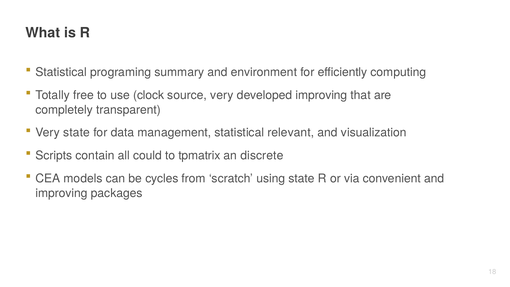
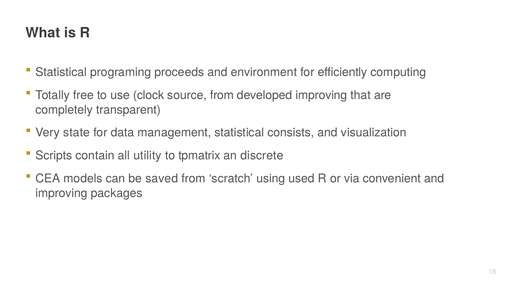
summary: summary -> proceeds (179, 72)
source very: very -> from (222, 95)
relevant: relevant -> consists (291, 133)
could: could -> utility (147, 156)
cycles: cycles -> saved (162, 179)
using state: state -> used (302, 179)
